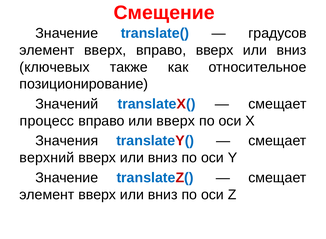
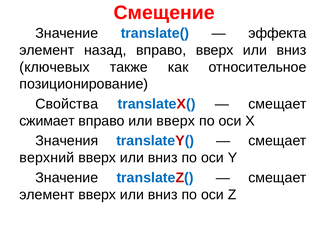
градусов: градусов -> эффекта (278, 33)
вверх: вверх -> назад (105, 50)
Значений: Значений -> Свойства (67, 104)
процесс: процесс -> сжимает (47, 121)
